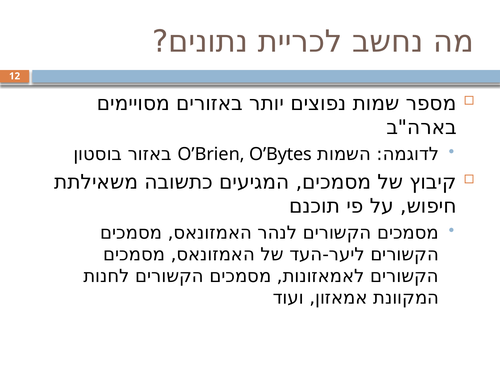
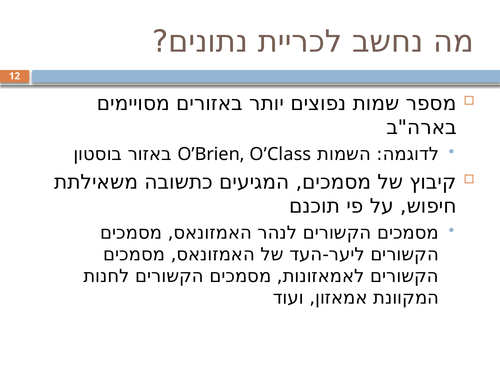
O’Bytes: O’Bytes -> O’Class (280, 154)
